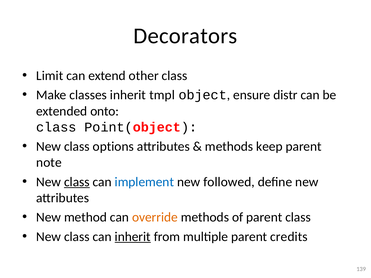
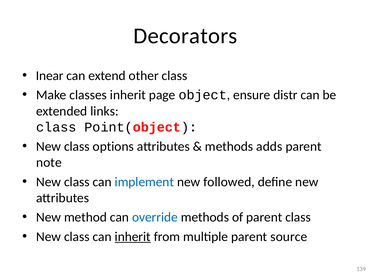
Limit: Limit -> Inear (50, 76)
tmpl: tmpl -> page (162, 95)
onto: onto -> links (105, 111)
keep: keep -> adds (269, 147)
class underline: present -> none (77, 182)
override colour: orange -> blue (155, 217)
credits: credits -> source (289, 237)
